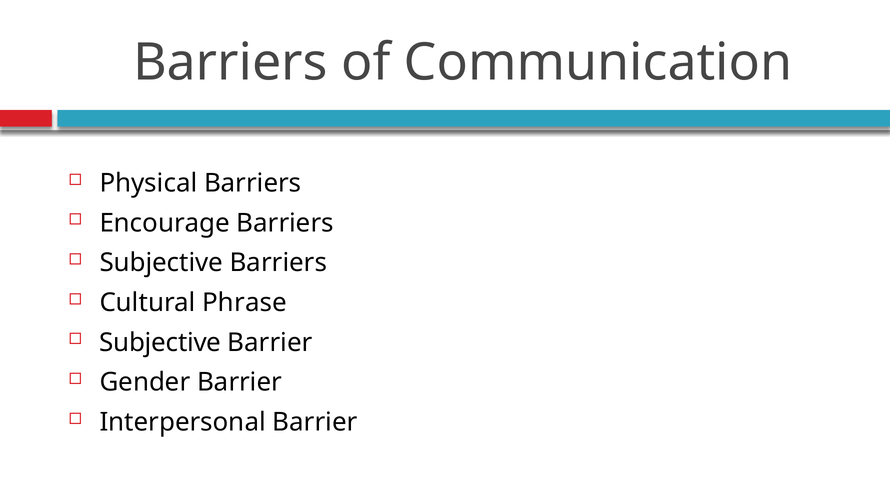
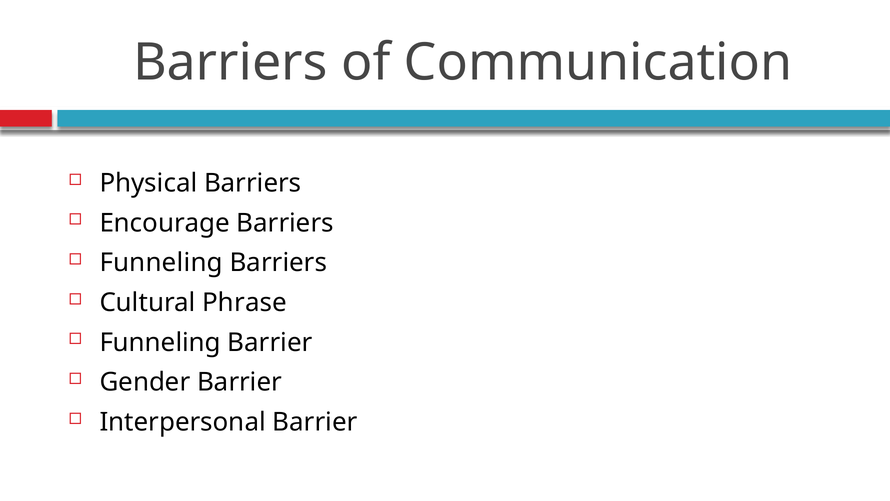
Subjective: Subjective -> Funneling (161, 263)
Subjective: Subjective -> Funneling (160, 342)
